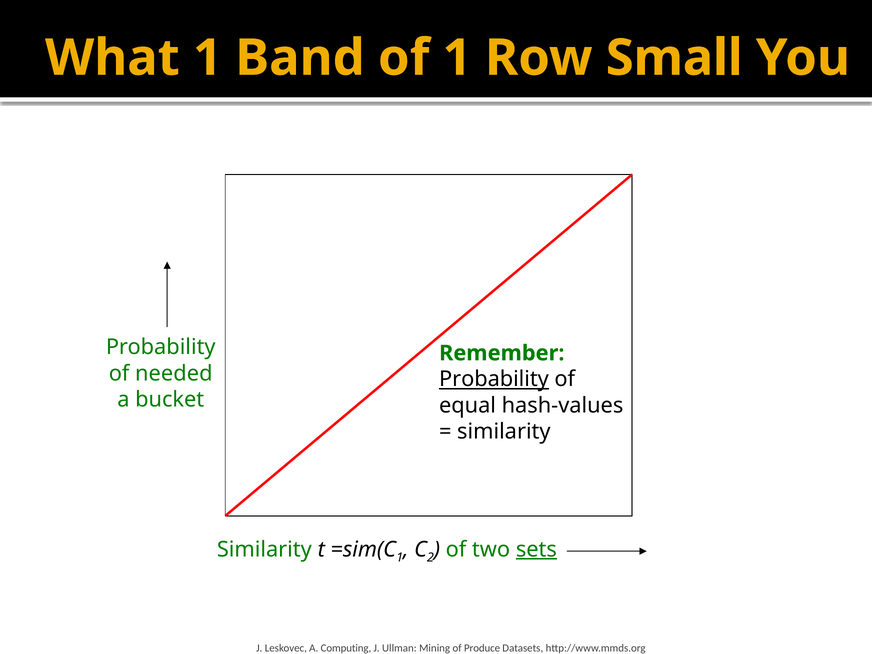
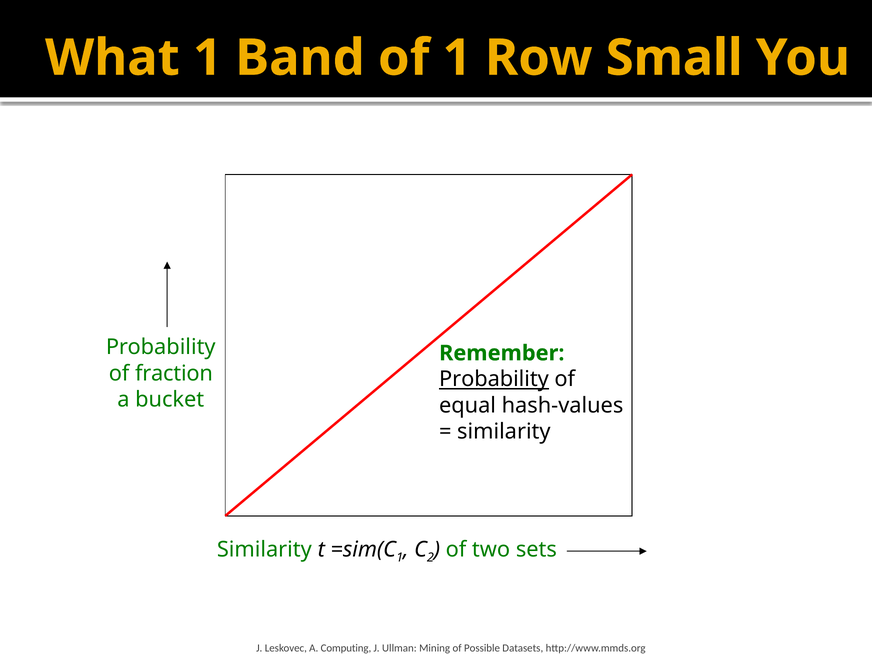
needed: needed -> fraction (174, 373)
sets underline: present -> none (536, 549)
Produce: Produce -> Possible (482, 648)
